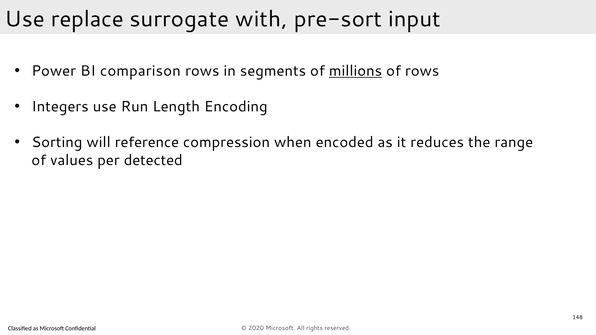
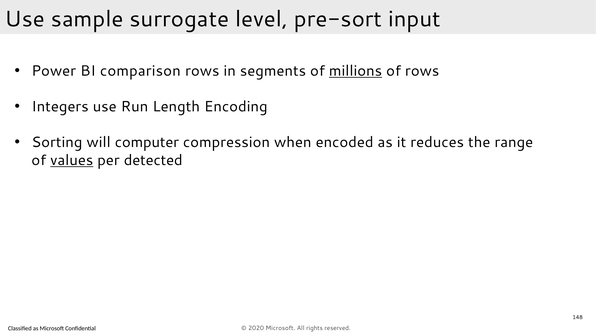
replace: replace -> sample (87, 19)
with: with -> level (262, 19)
reference: reference -> computer (147, 143)
values underline: none -> present (72, 160)
